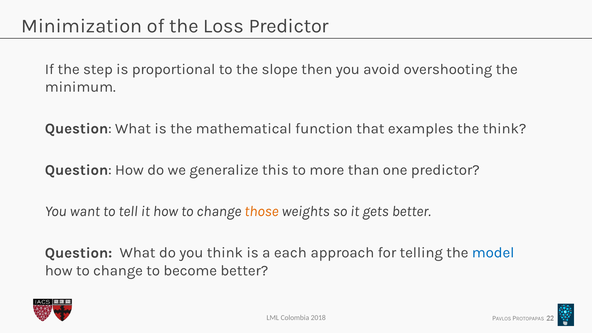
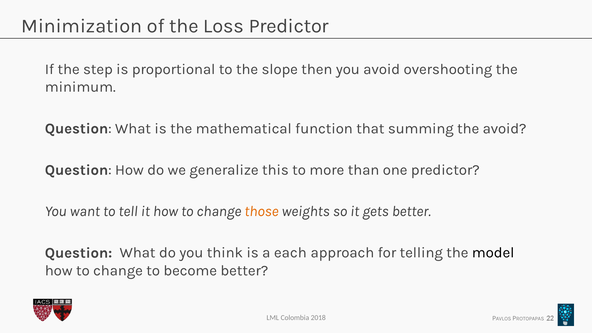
examples: examples -> summing (421, 128)
the think: think -> avoid (505, 128)
model colour: blue -> black (493, 253)
